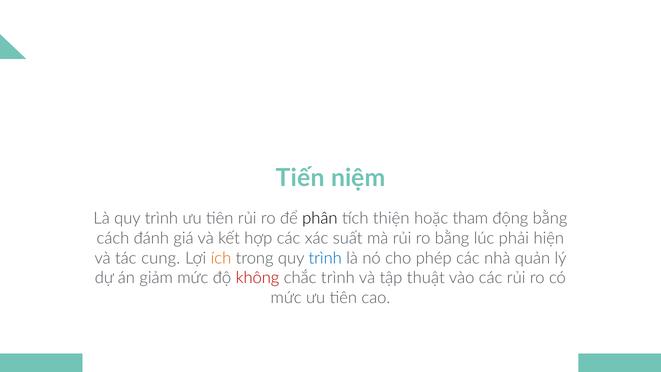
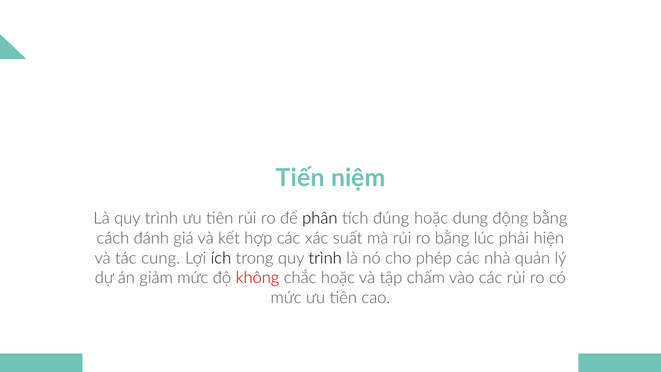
thiện: thiện -> đúng (391, 218)
tham: tham -> dung (470, 218)
ích colour: orange -> black (221, 258)
trình colour: blue -> black (325, 258)
chắc trình: trình -> hoặc (338, 278)
thuật: thuật -> chấm (426, 278)
